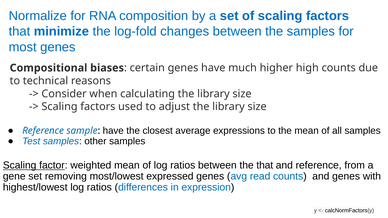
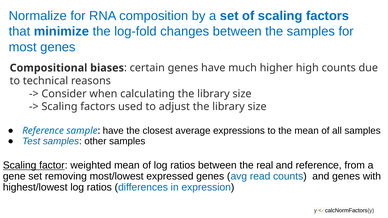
the that: that -> real (265, 165)
